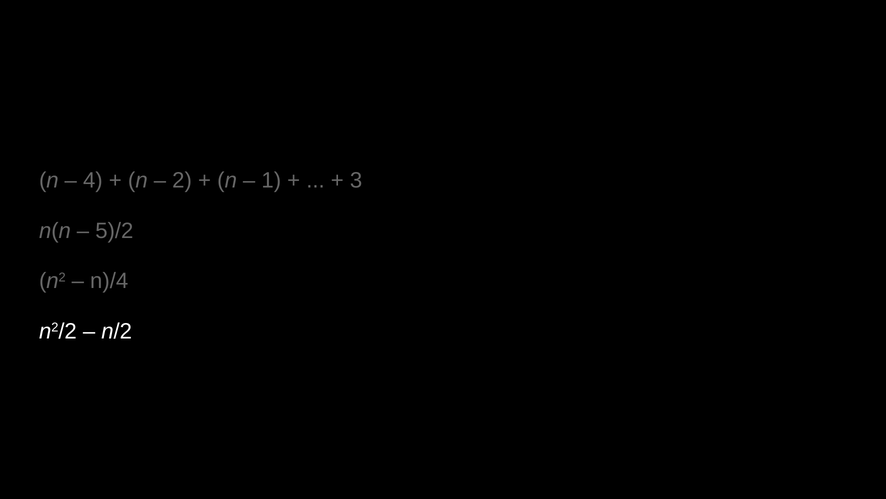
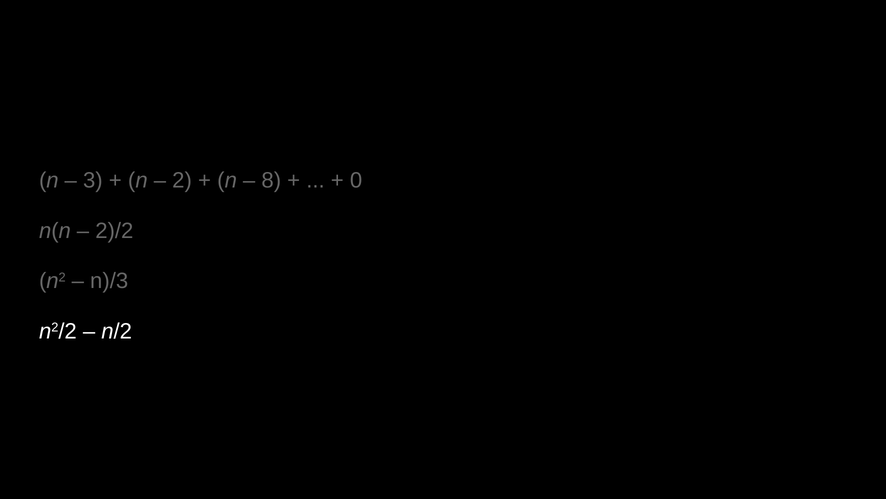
4: 4 -> 3 (93, 180)
1: 1 -> 8 (271, 180)
3: 3 -> 0 (356, 180)
5)/2: 5)/2 -> 2)/2 (114, 230)
n)/4: n)/4 -> n)/3 (109, 281)
